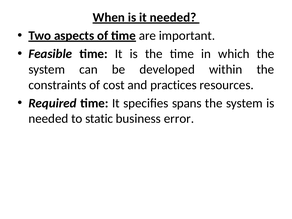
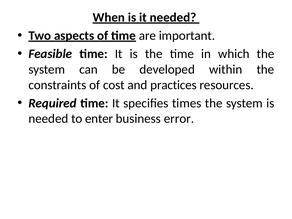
spans: spans -> times (187, 103)
static: static -> enter (99, 119)
